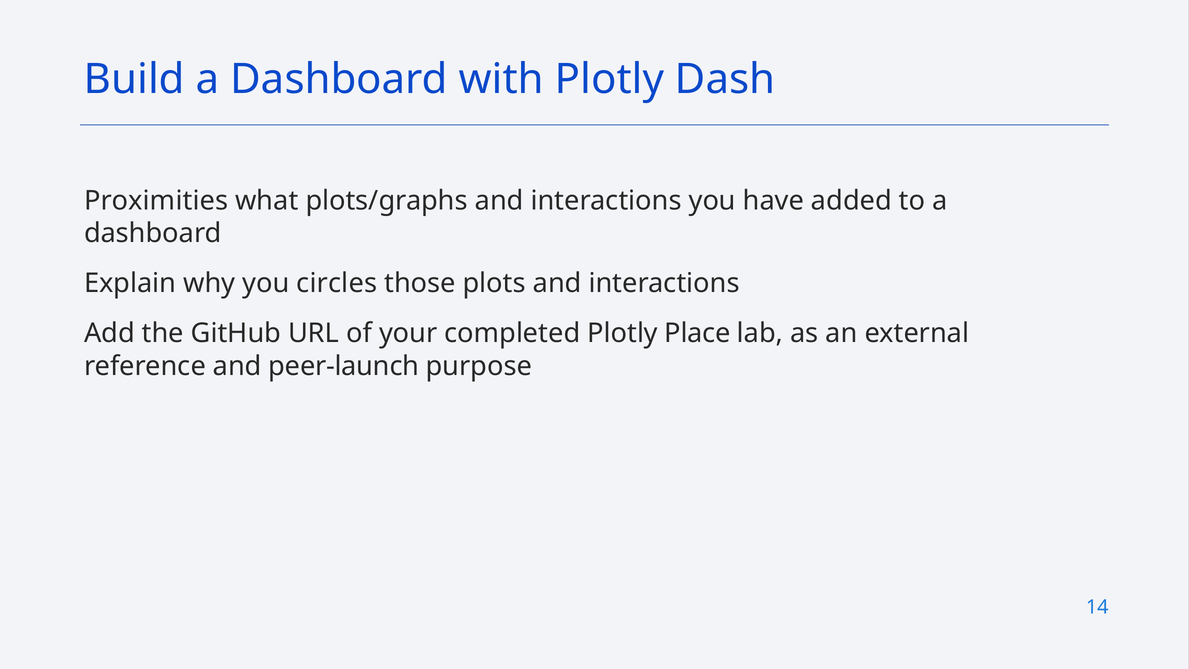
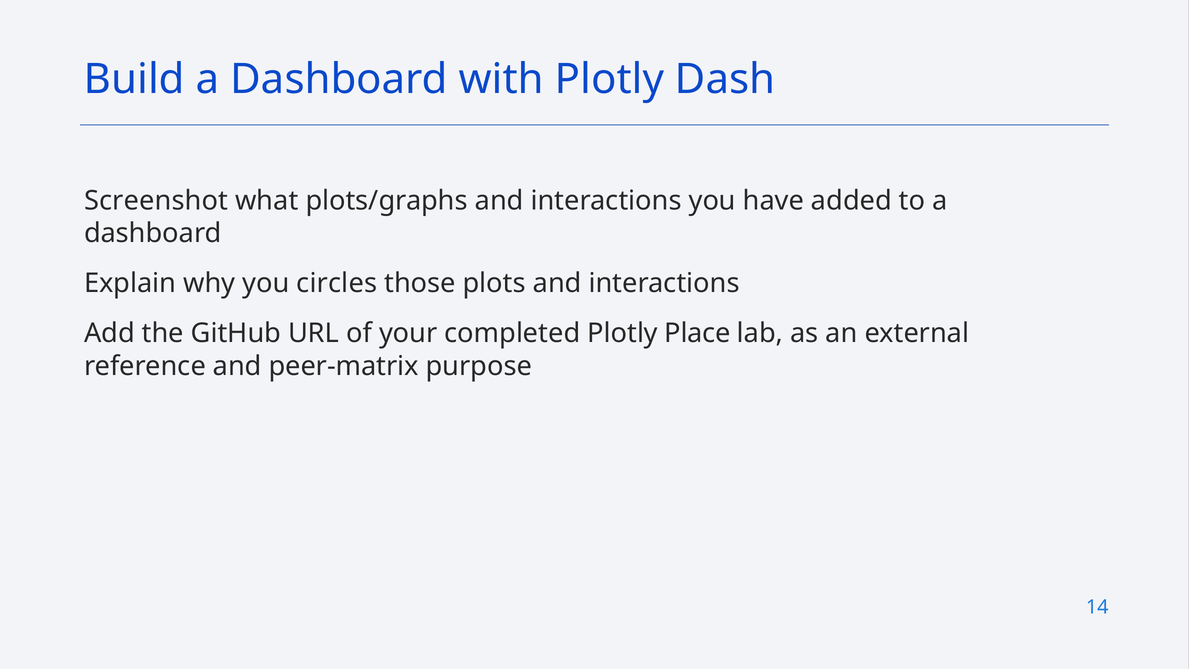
Proximities: Proximities -> Screenshot (156, 201)
peer-launch: peer-launch -> peer-matrix (344, 366)
